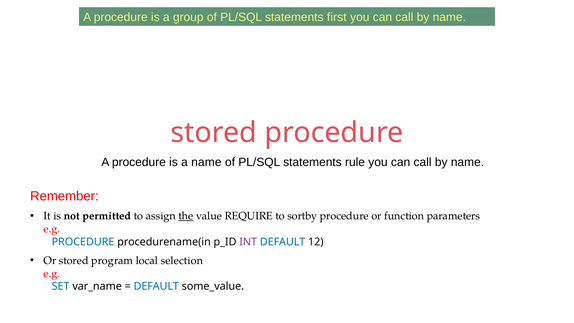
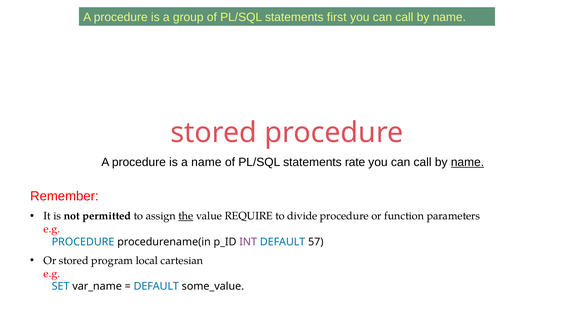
rule: rule -> rate (355, 162)
name underline: none -> present (467, 162)
sortby: sortby -> divide (302, 216)
12: 12 -> 57 (316, 242)
selection: selection -> cartesian (182, 260)
